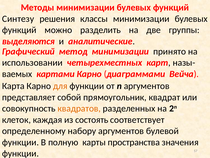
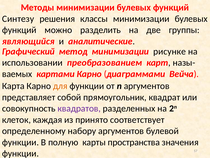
выделяются: выделяются -> являющийся (28, 41)
принято: принято -> рисунке (170, 51)
четырехместных: четырехместных -> преобразованием (105, 63)
квадратов colour: orange -> purple (79, 108)
состоять: состоять -> принято (92, 119)
